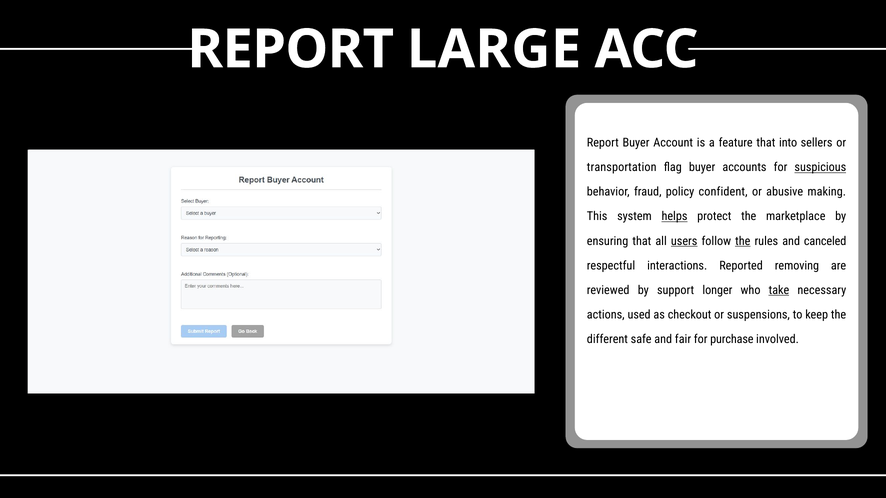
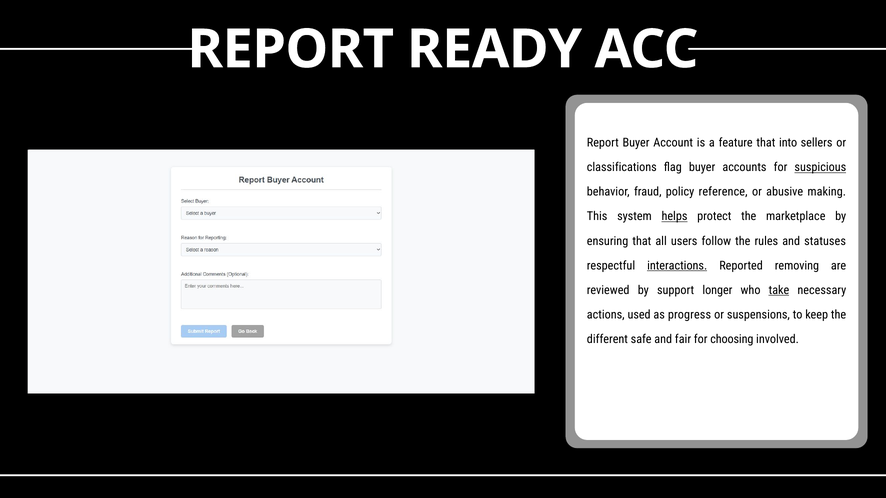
LARGE: LARGE -> READY (495, 49)
transportation: transportation -> classifications (622, 168)
confident: confident -> reference (723, 192)
users underline: present -> none (684, 241)
the underline: present -> none (743, 241)
canceled: canceled -> statuses (825, 241)
interactions underline: none -> present (677, 266)
checkout: checkout -> progress (689, 315)
purchase: purchase -> choosing (732, 339)
